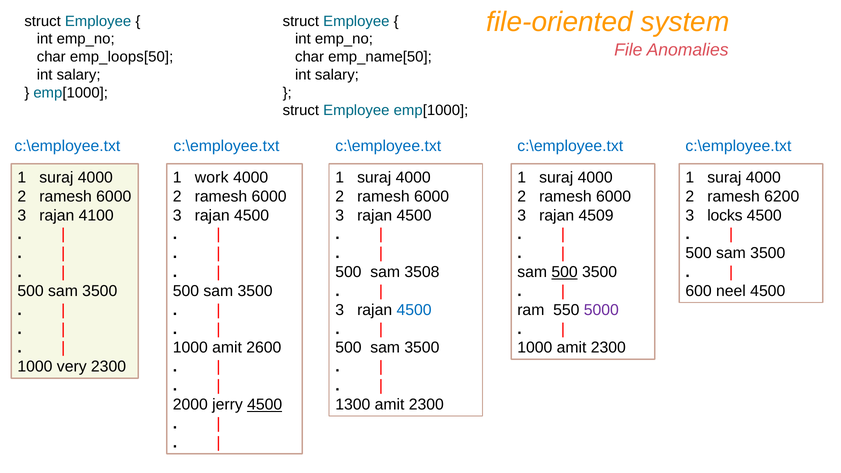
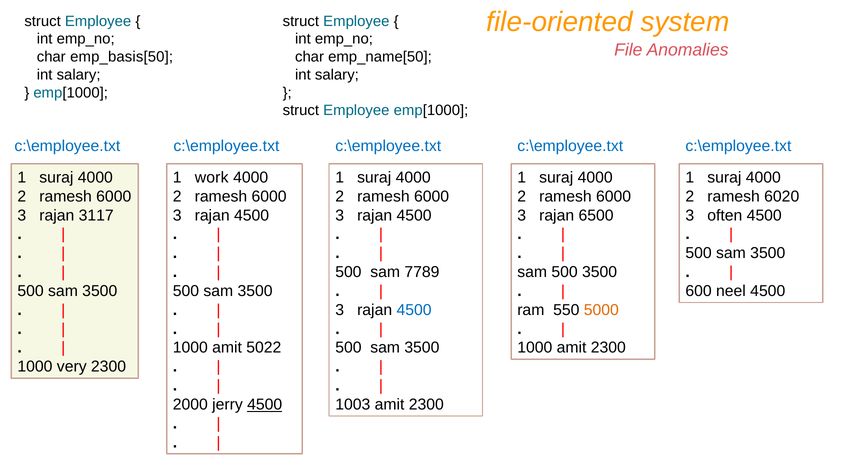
emp_loops[50: emp_loops[50 -> emp_basis[50 (122, 57)
6200: 6200 -> 6020 (782, 196)
4100: 4100 -> 3117 (96, 215)
4509: 4509 -> 6500 (596, 215)
locks: locks -> often (725, 215)
3508: 3508 -> 7789 (422, 272)
500 underline: present -> none (565, 272)
5000 colour: purple -> orange (601, 310)
2600: 2600 -> 5022 (264, 348)
1300: 1300 -> 1003 (353, 405)
